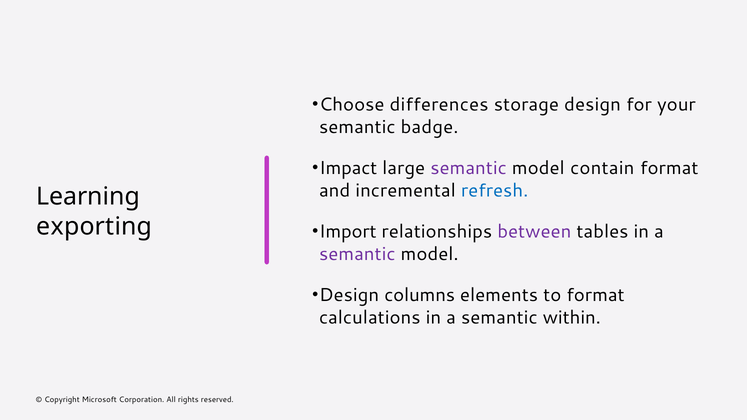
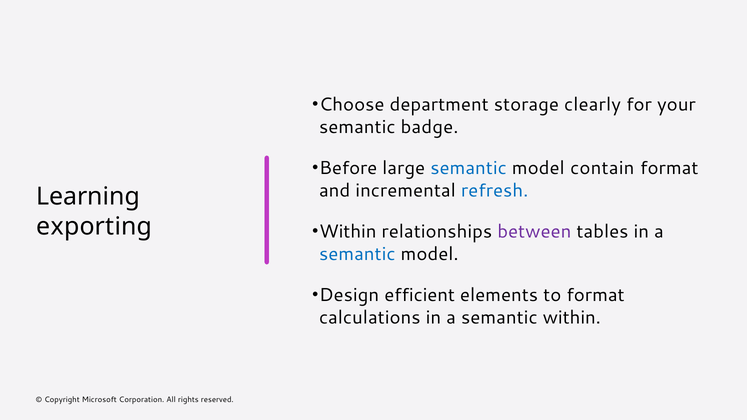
differences: differences -> department (439, 105)
storage design: design -> clearly (593, 105)
Impact: Impact -> Before (348, 168)
semantic colour: purple -> blue (469, 168)
Import: Import -> Within (348, 232)
semantic colour: purple -> blue (357, 254)
columns: columns -> efficient (420, 295)
